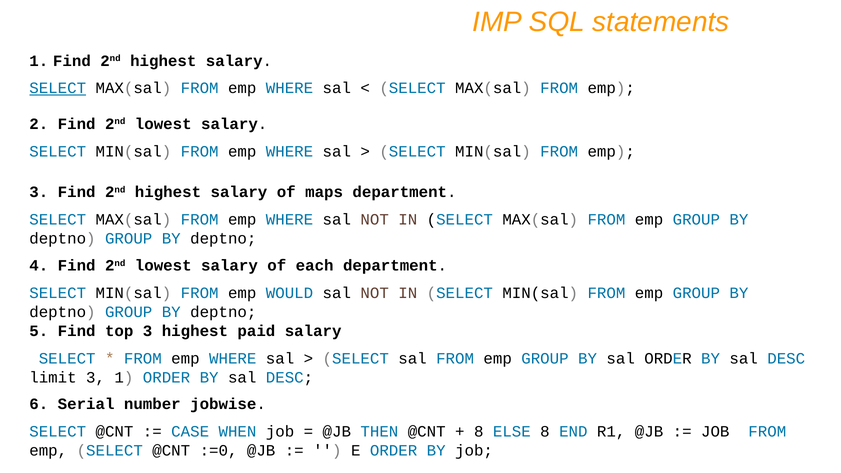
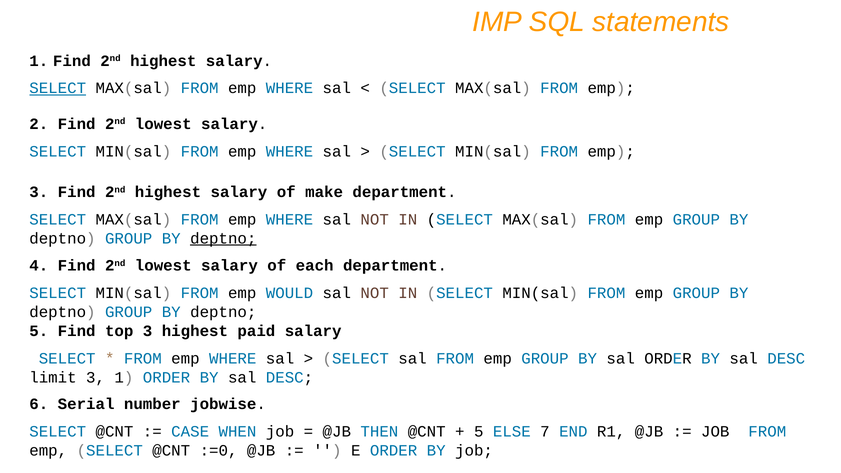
maps: maps -> make (324, 192)
deptno underline: none -> present (223, 238)
8: 8 -> 5 (479, 431)
ELSE 8: 8 -> 7 (545, 431)
